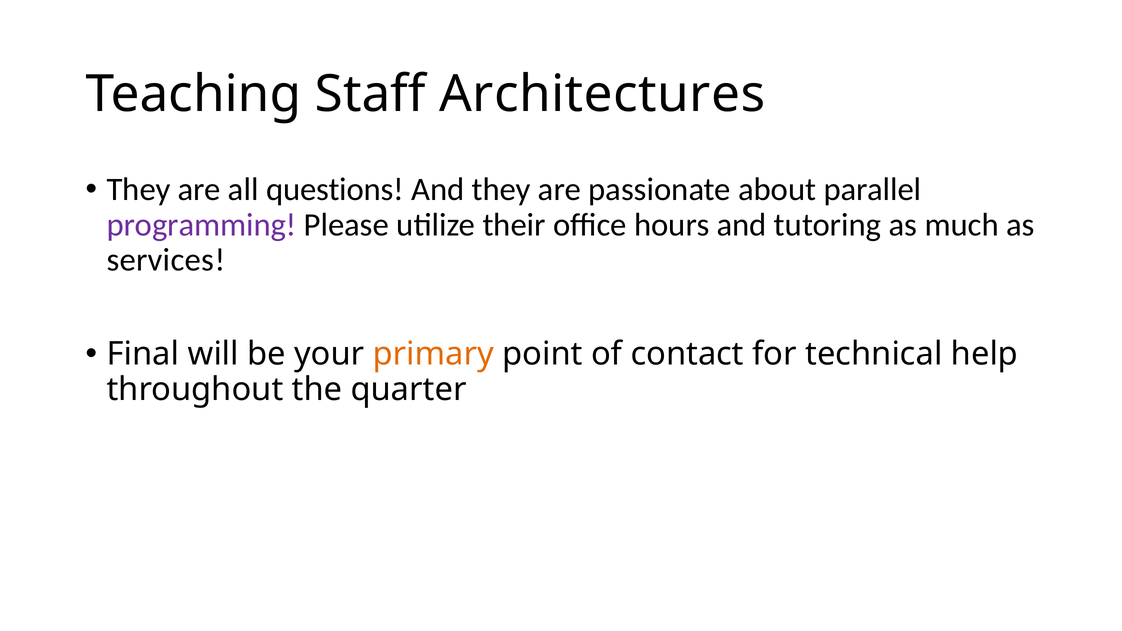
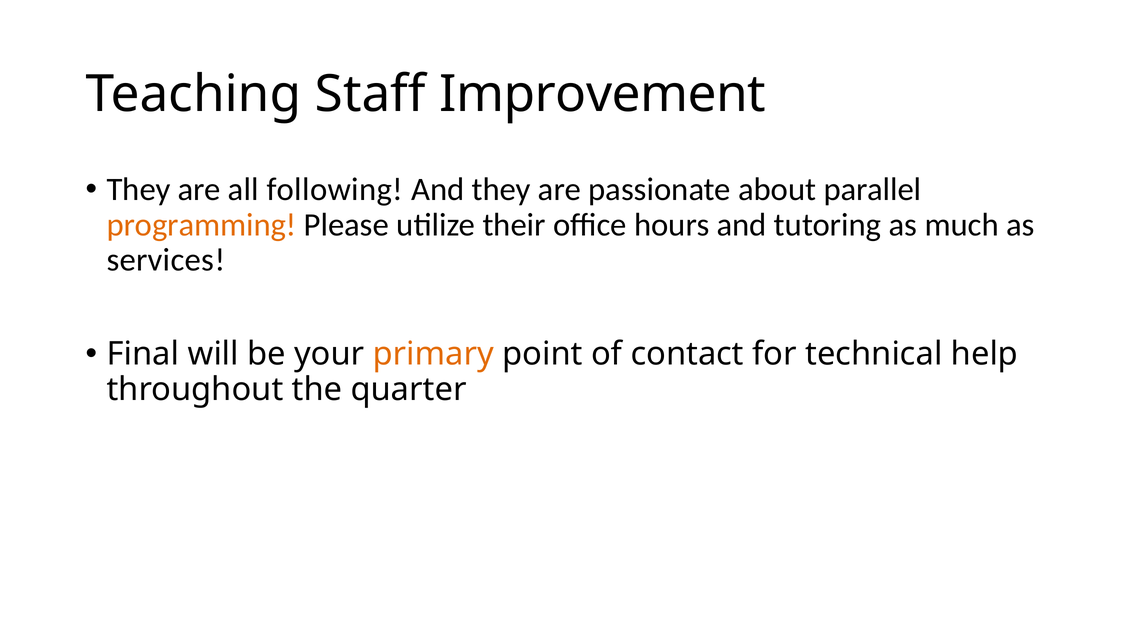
Architectures: Architectures -> Improvement (603, 94)
questions: questions -> following (335, 190)
programming colour: purple -> orange (202, 225)
